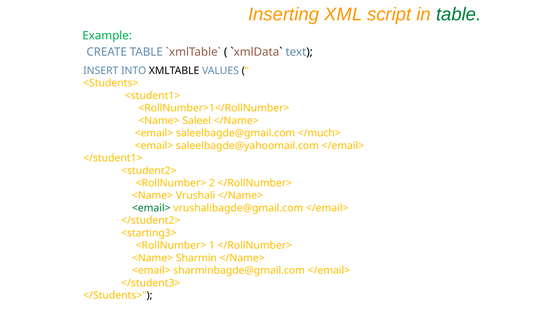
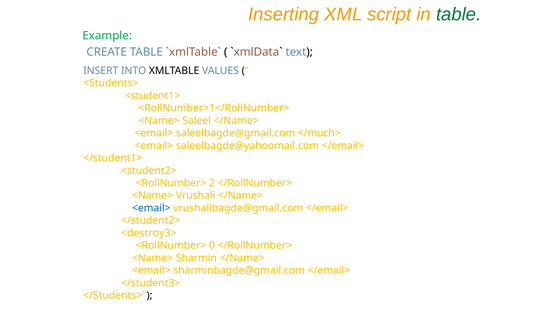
<email> colour: green -> blue (151, 208)
<starting3>: <starting3> -> <destroy3> (149, 233)
1: 1 -> 0 (212, 246)
